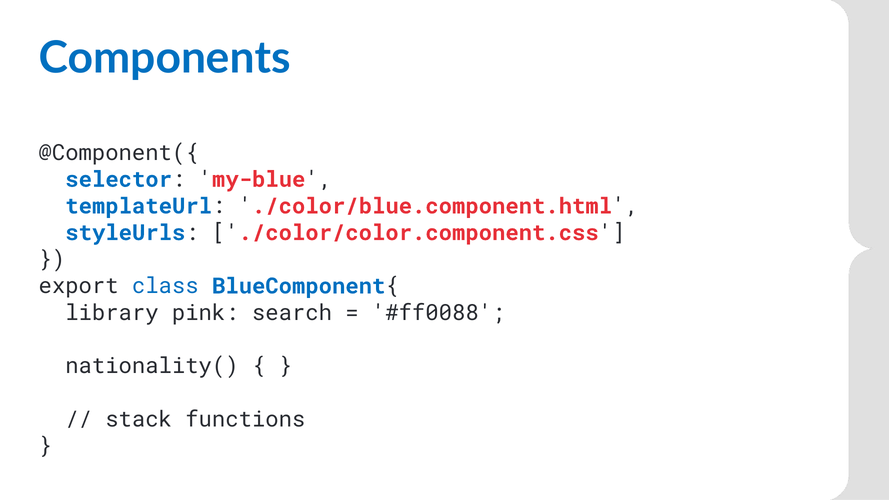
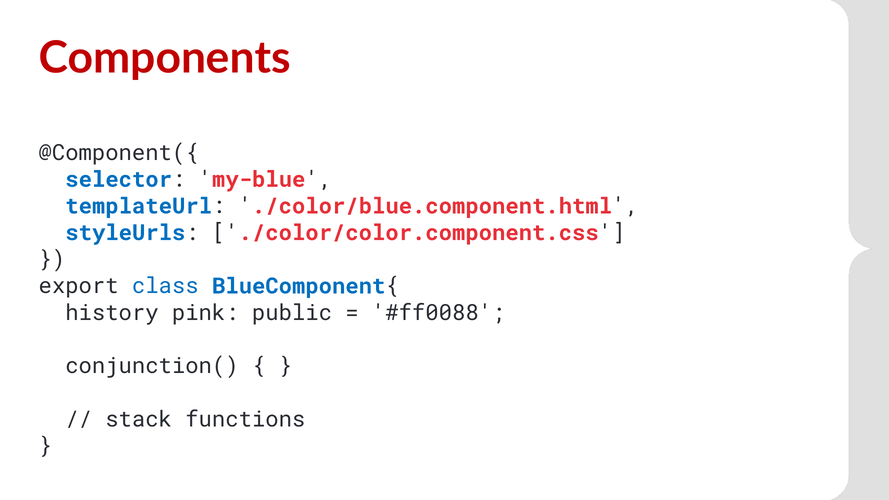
Components colour: blue -> red (165, 58)
library: library -> history (112, 313)
search: search -> public (292, 313)
nationality(: nationality( -> conjunction( (152, 366)
